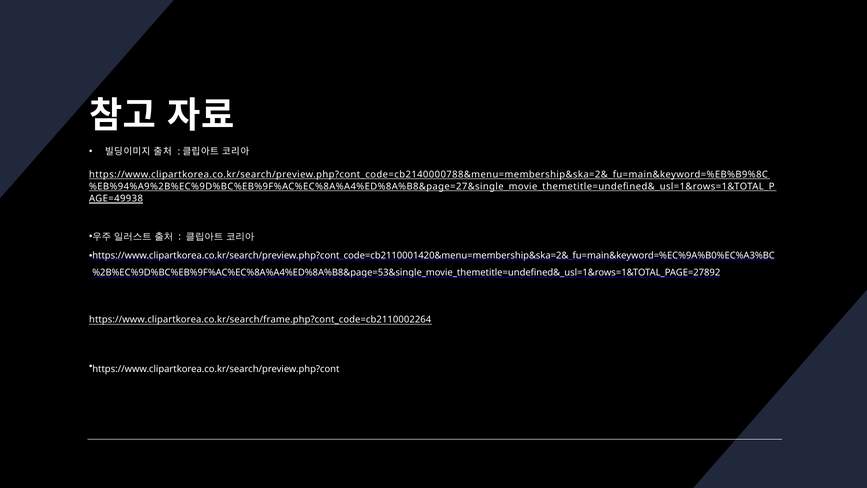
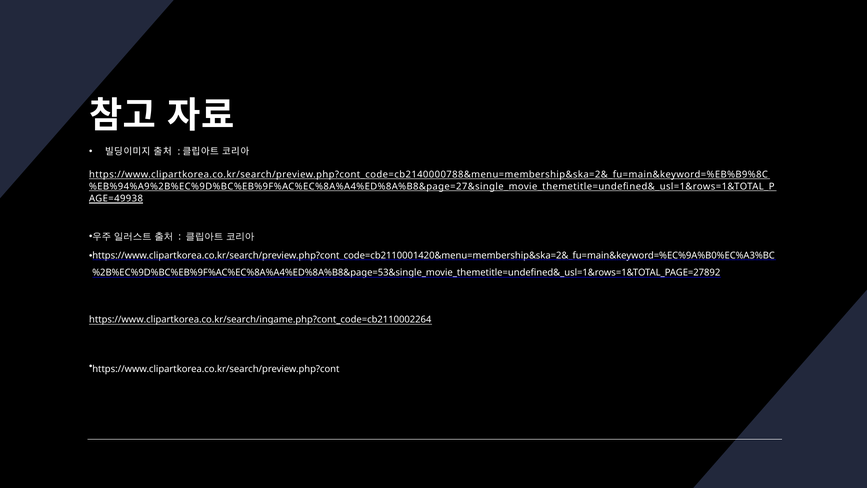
https://www.clipartkorea.co.kr/search/frame.php?cont_code=cb2110002264: https://www.clipartkorea.co.kr/search/frame.php?cont_code=cb2110002264 -> https://www.clipartkorea.co.kr/search/ingame.php?cont_code=cb2110002264 (260, 320)
